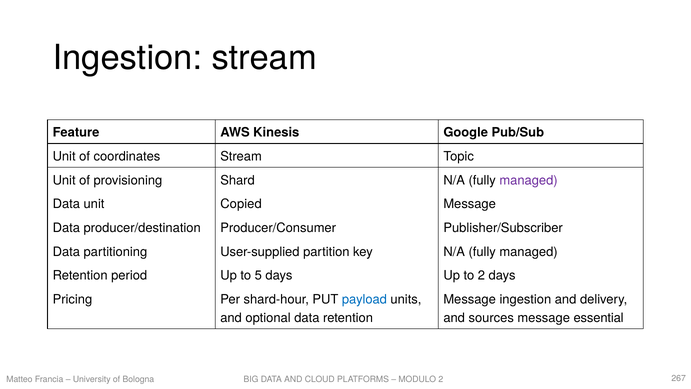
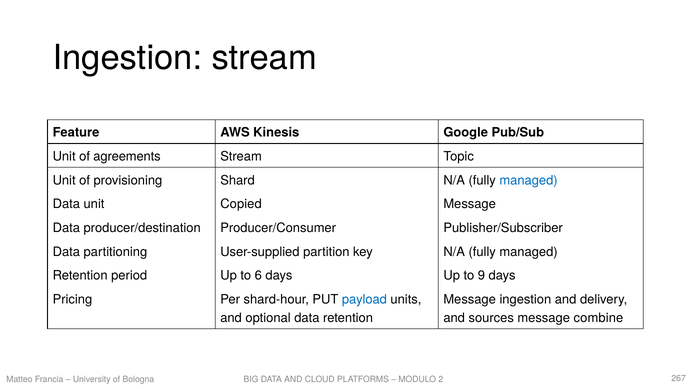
coordinates: coordinates -> agreements (127, 157)
managed colour: purple -> blue (529, 180)
5: 5 -> 6 (258, 275)
to 2: 2 -> 9 (481, 275)
essential: essential -> combine (598, 318)
